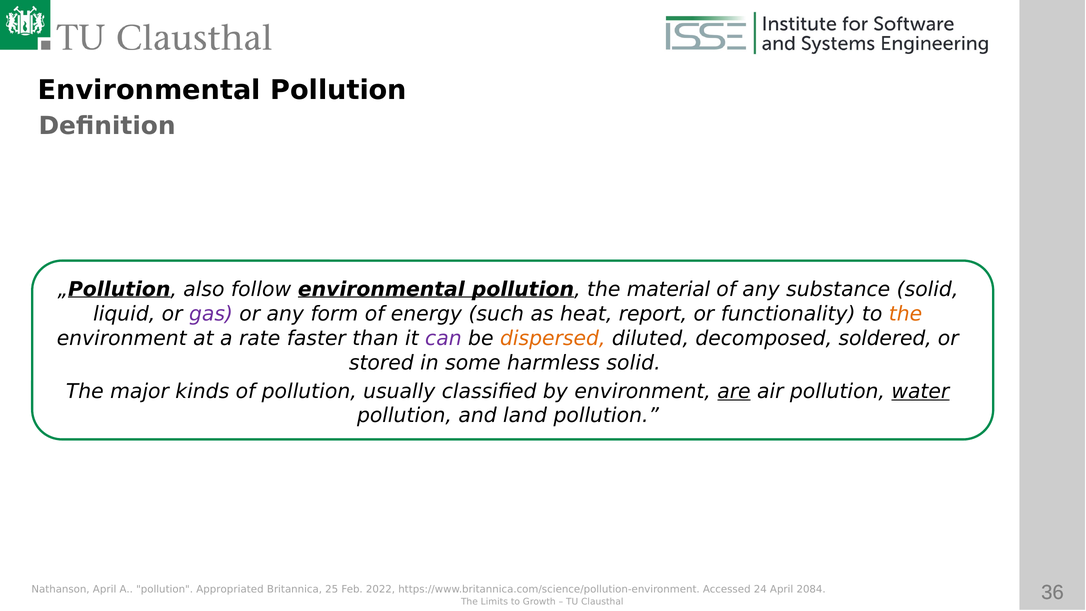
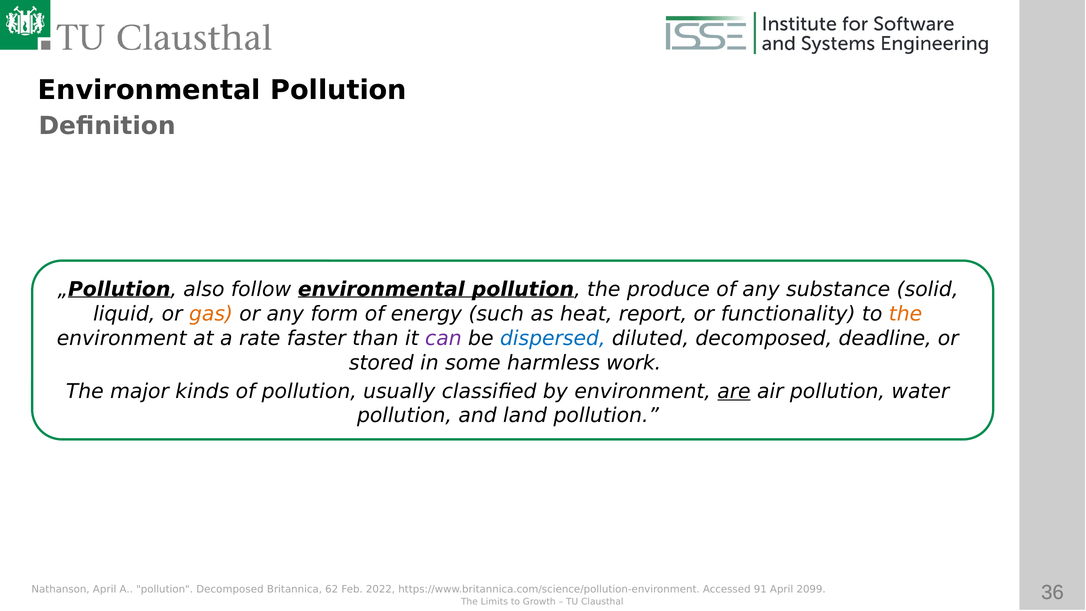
material: material -> produce (668, 289)
gas colour: purple -> orange (211, 314)
dispersed colour: orange -> blue (553, 338)
soldered: soldered -> deadline (885, 338)
harmless solid: solid -> work (634, 363)
water underline: present -> none (920, 391)
pollution Appropriated: Appropriated -> Decomposed (230, 589)
25: 25 -> 62 (332, 589)
24: 24 -> 91 (760, 589)
2084: 2084 -> 2099 (811, 589)
